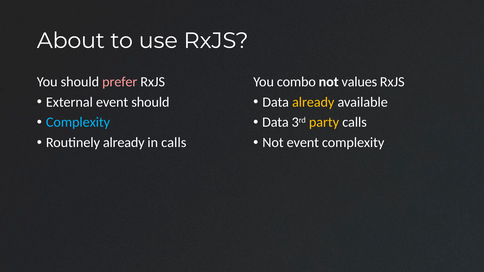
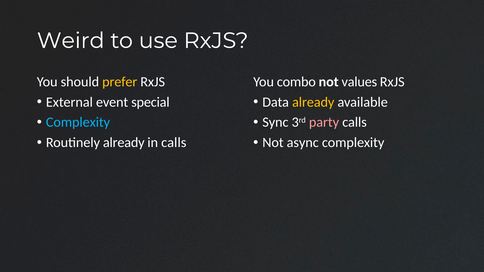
About: About -> Weird (71, 41)
prefer colour: pink -> yellow (120, 82)
event should: should -> special (150, 102)
Data: Data -> Sync (275, 122)
party colour: yellow -> pink (324, 122)
Not event: event -> async (303, 143)
